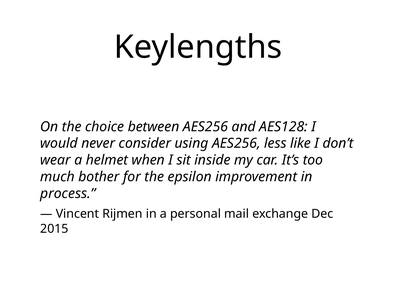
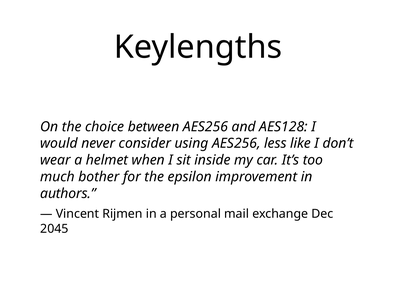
process: process -> authors (68, 194)
2015: 2015 -> 2045 (54, 229)
